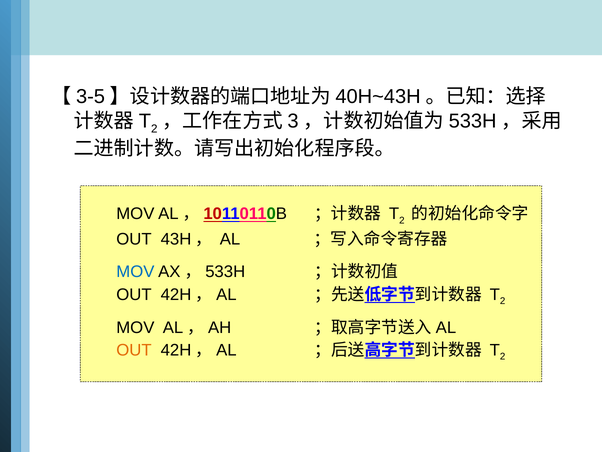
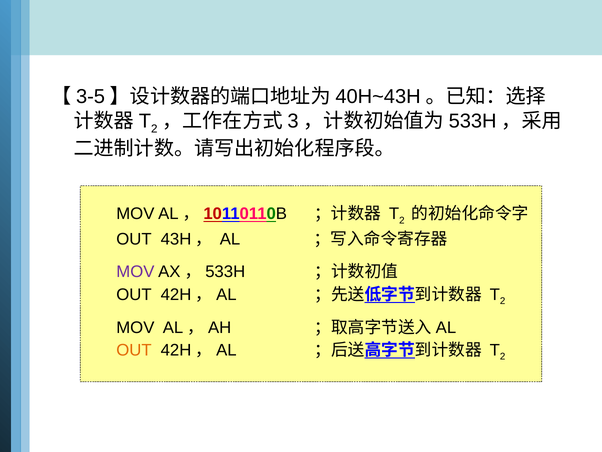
MOV colour: blue -> purple (135, 272)
